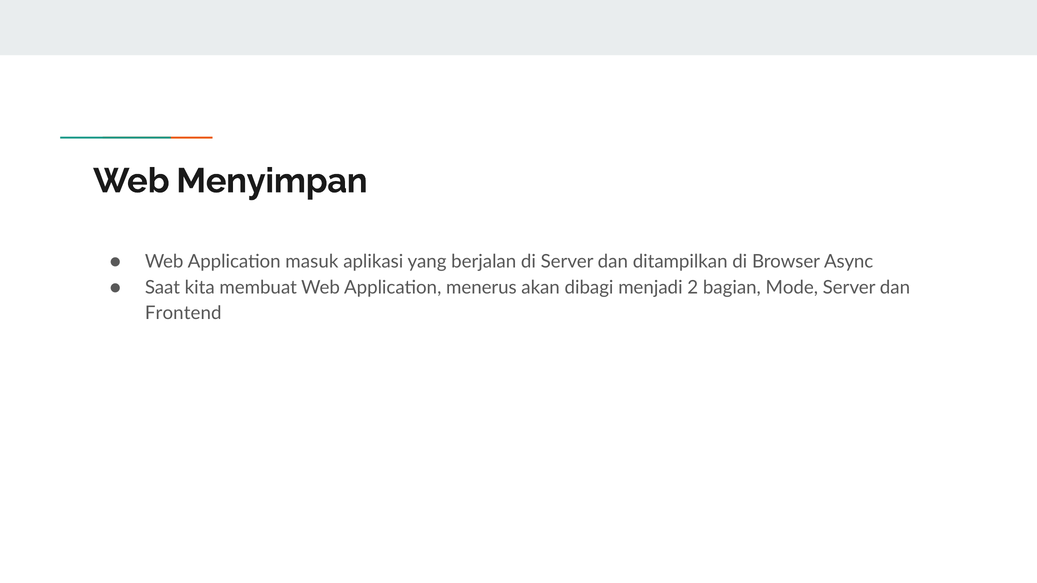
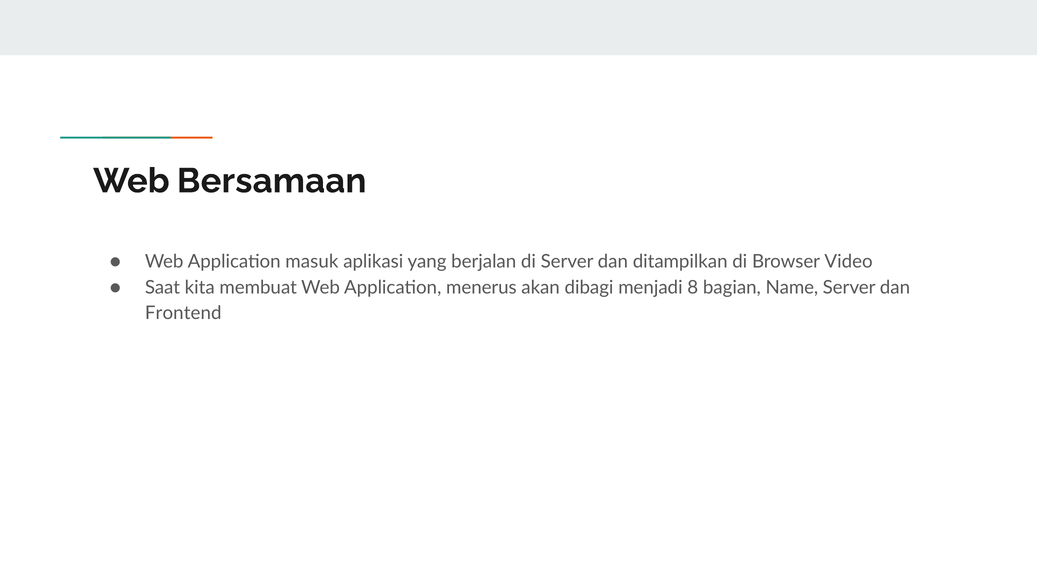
Menyimpan: Menyimpan -> Bersamaan (272, 181)
Async: Async -> Video (849, 262)
2: 2 -> 8 (693, 288)
Mode: Mode -> Name (792, 288)
